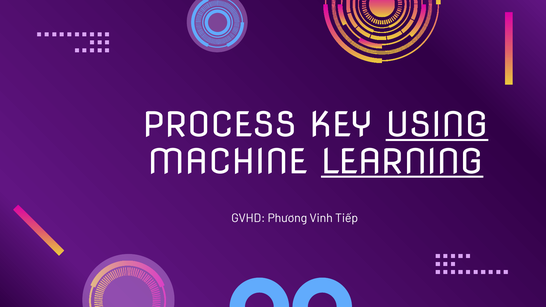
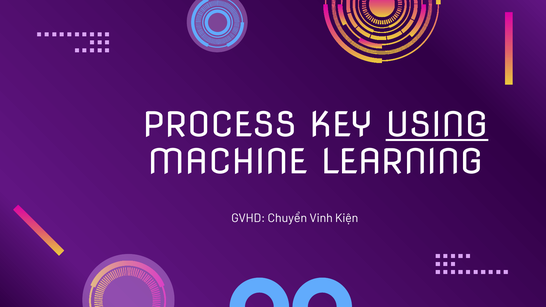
LEARNING underline: present -> none (402, 162)
Phương: Phương -> Chuyển (287, 218)
Tiếp: Tiếp -> Kiện (347, 218)
